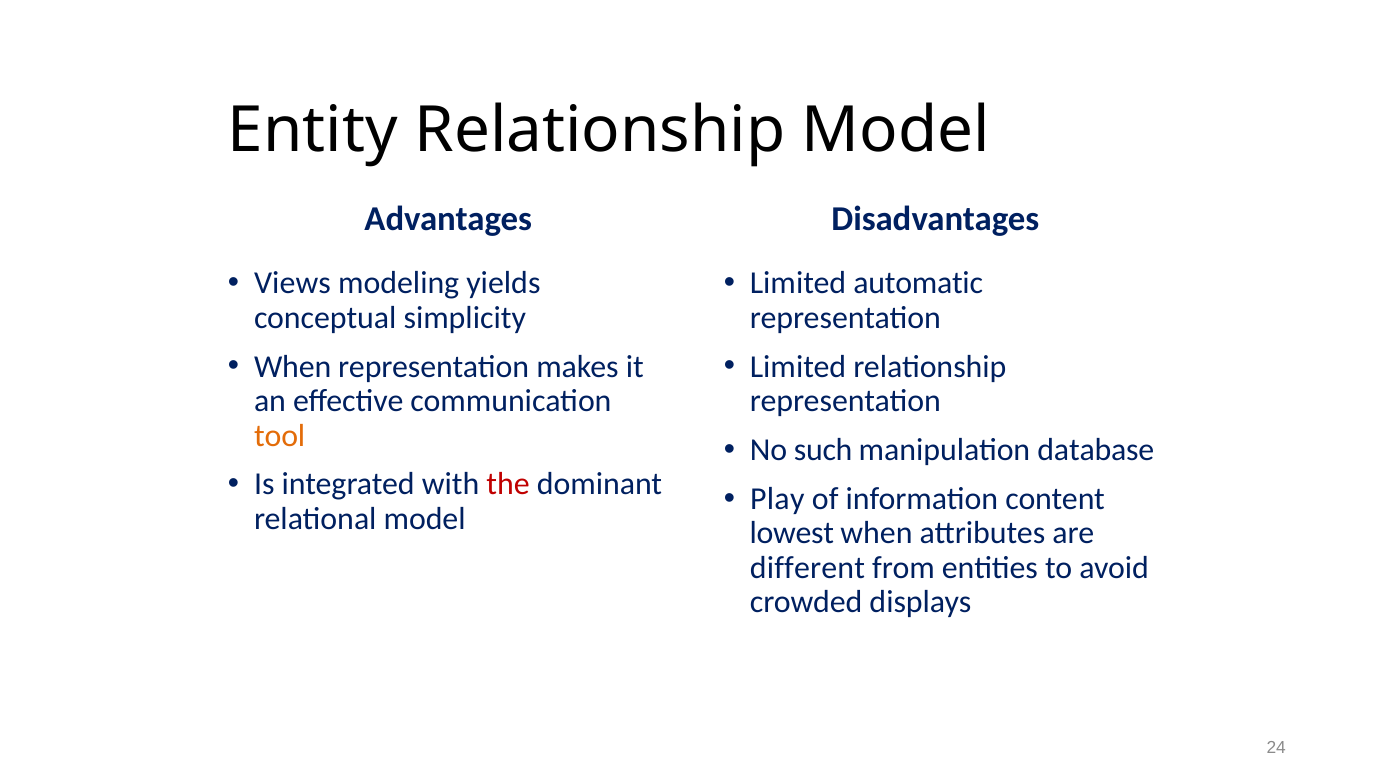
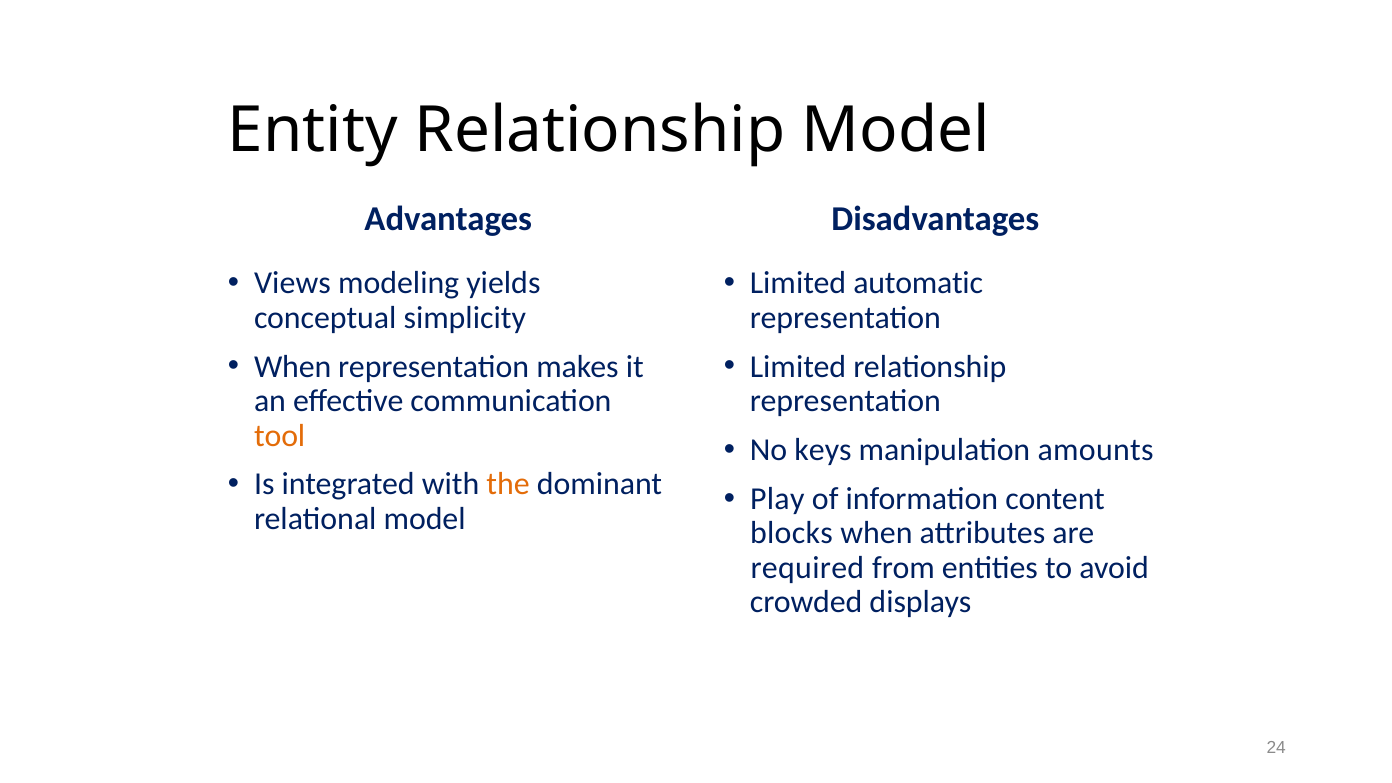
such: such -> keys (823, 450)
database: database -> amounts (1096, 450)
the colour: red -> orange (508, 484)
lowest: lowest -> blocks (791, 533)
different: different -> required (807, 568)
